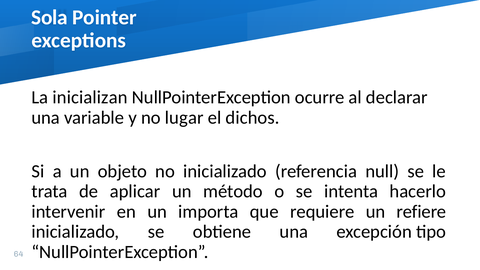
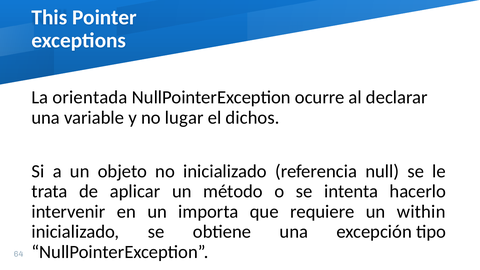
Sola: Sola -> This (49, 17)
inicializan: inicializan -> orientada (90, 97)
refiere: refiere -> within (421, 212)
